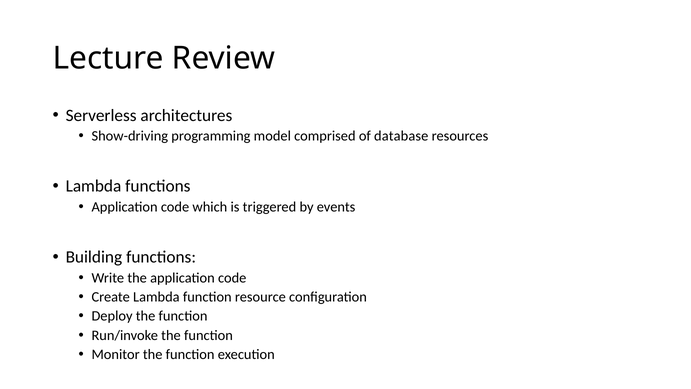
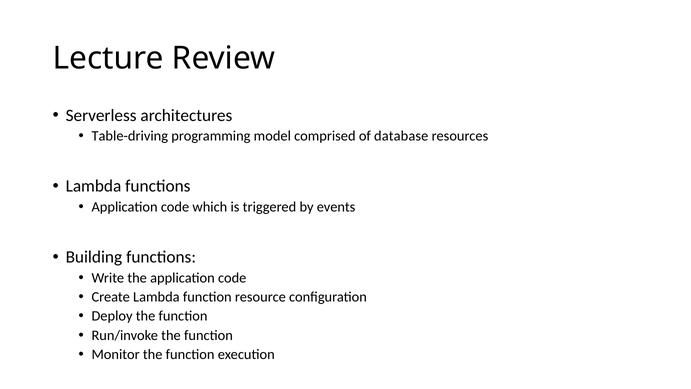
Show-driving: Show-driving -> Table-driving (130, 136)
